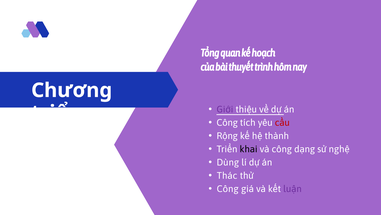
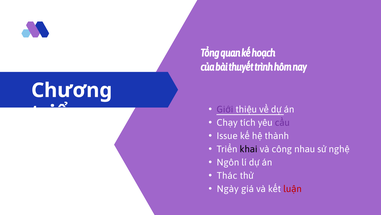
Công: Công -> Chạy (227, 122)
cầu colour: red -> purple (282, 122)
Rộng: Rộng -> Issue (227, 136)
dạng: dạng -> nhau (305, 149)
Dùng: Dùng -> Ngôn (228, 162)
Công: Công -> Ngày (228, 188)
luận colour: purple -> red (292, 188)
